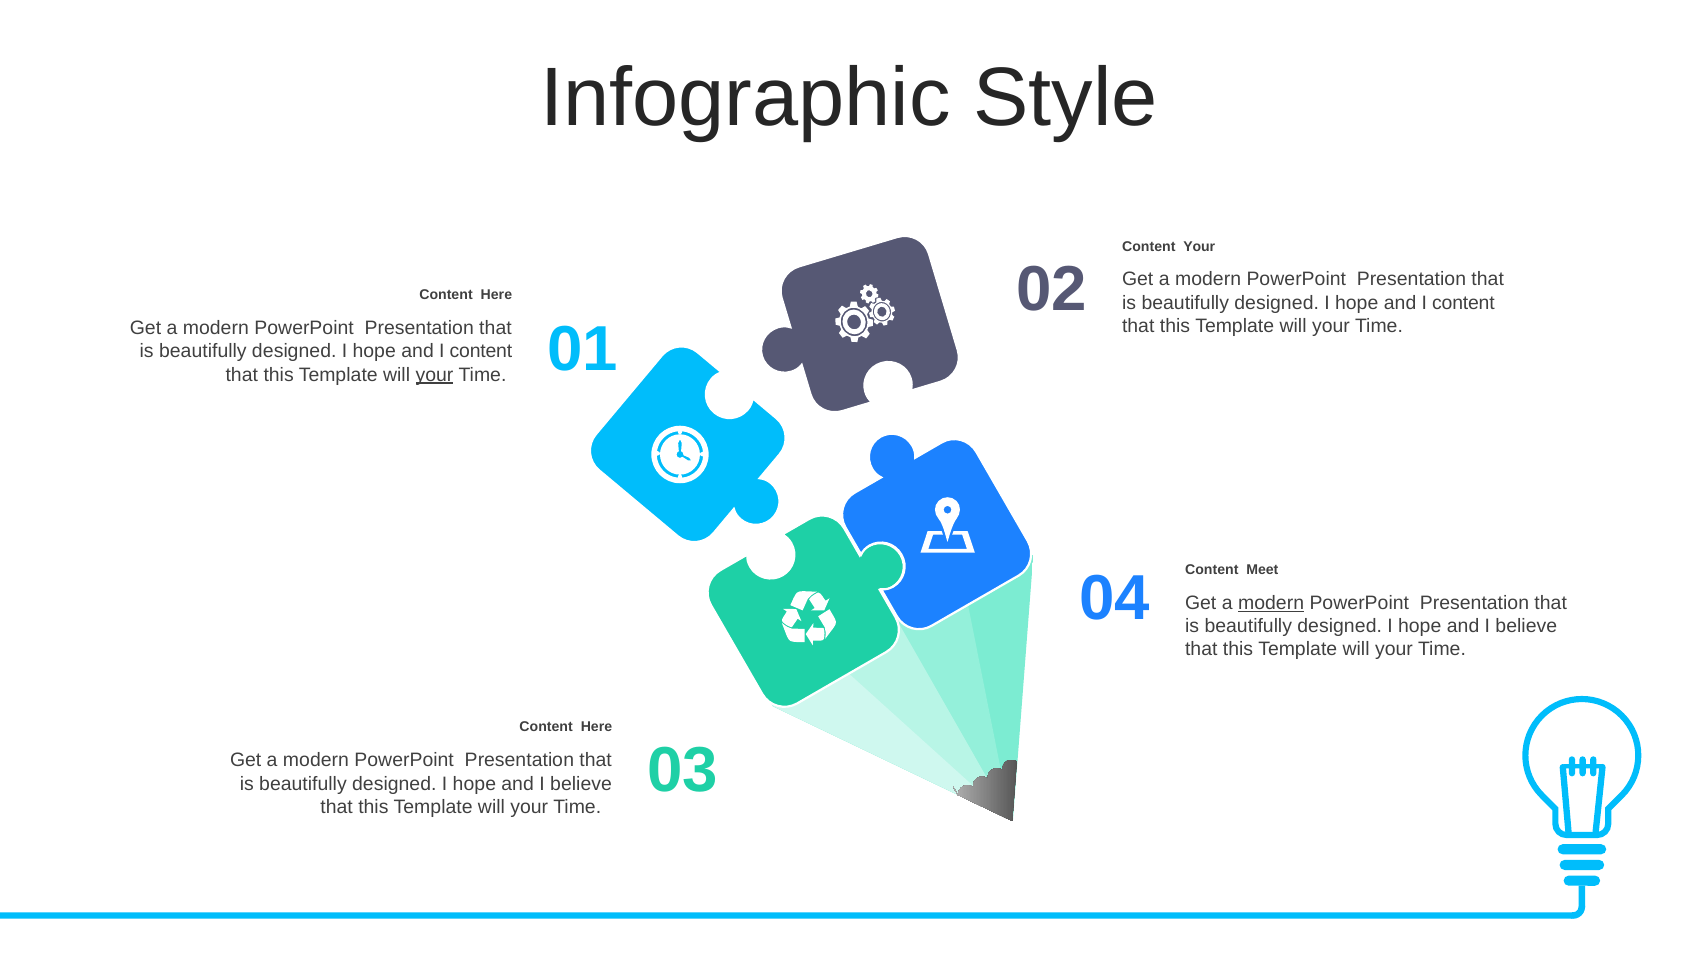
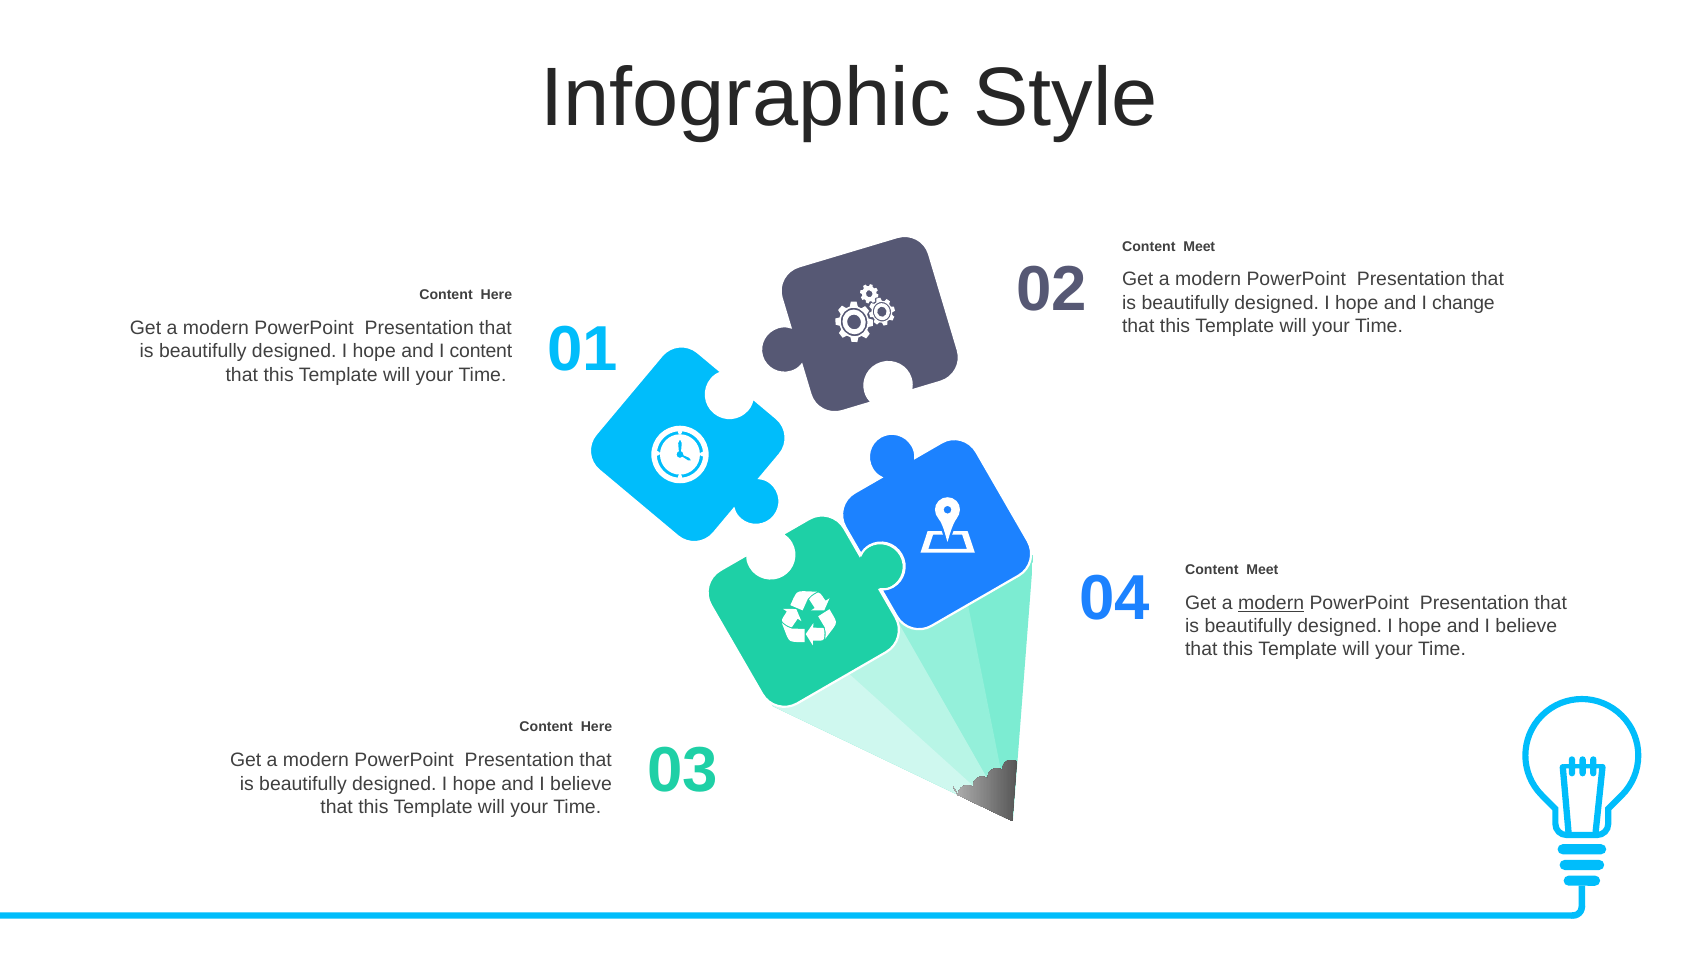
Your: Your -> Meet (1199, 246)
content: content -> change (1463, 303)
your underline: present -> none (435, 375)
